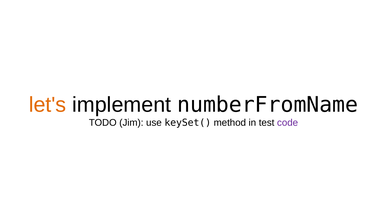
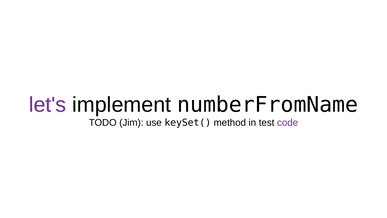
let's colour: orange -> purple (48, 105)
